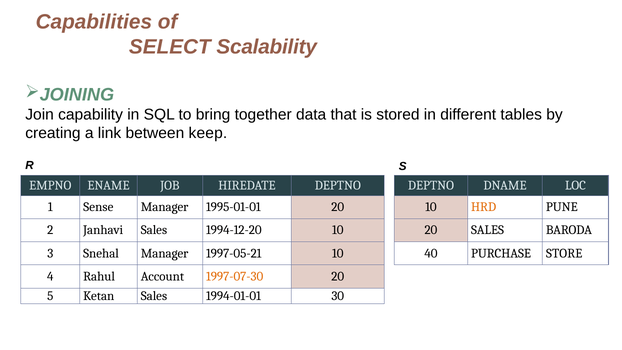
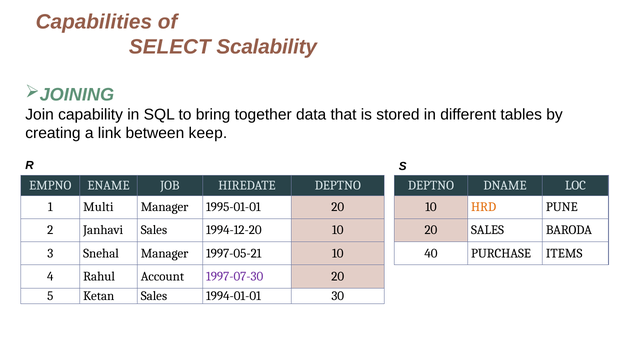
Sense: Sense -> Multi (98, 207)
STORE: STORE -> ITEMS (564, 253)
1997-07-30 colour: orange -> purple (235, 276)
